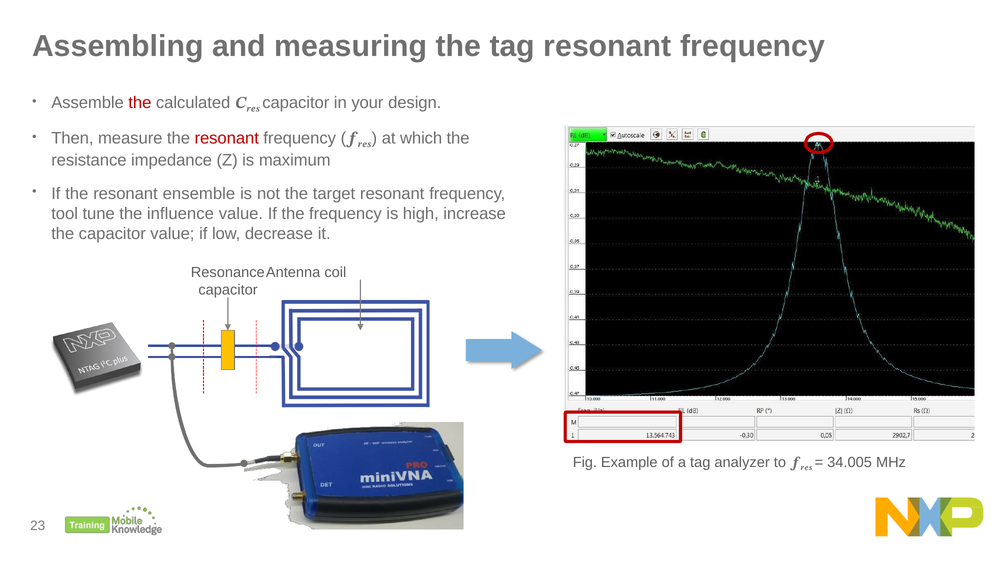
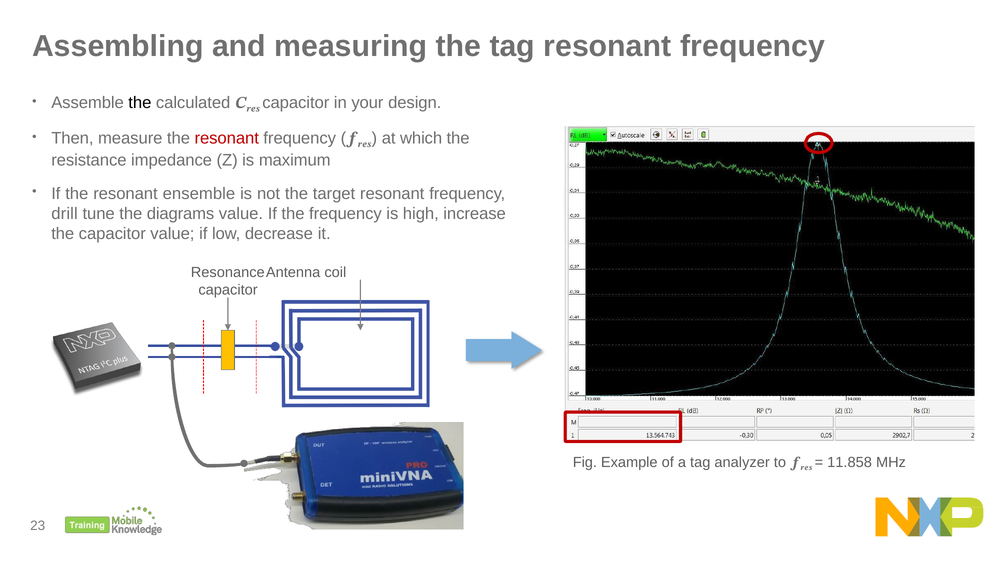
the colour: red -> black (140, 103)
tool: tool -> drill (65, 214)
influence: influence -> diagrams (181, 214)
34.005: 34.005 -> 11.858 (850, 462)
